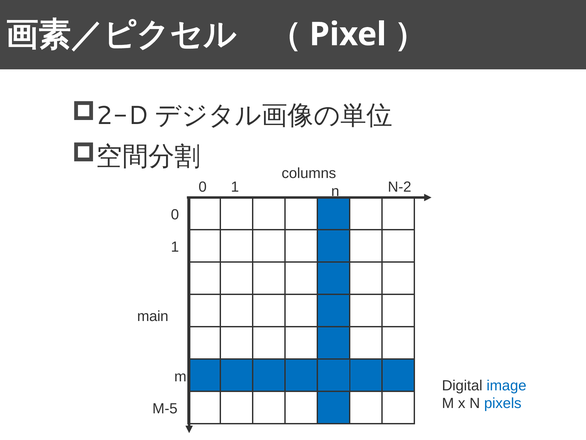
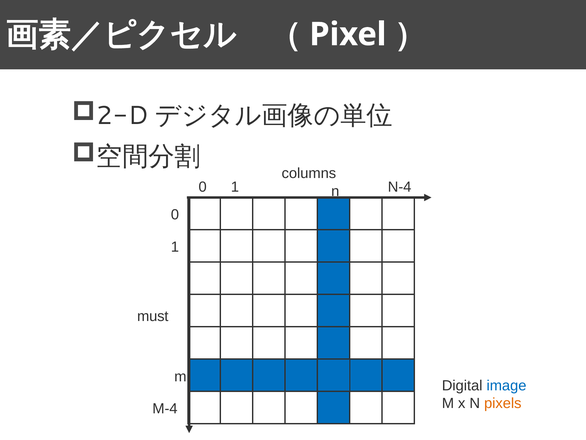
N-2: N-2 -> N-4 (400, 187)
main: main -> must (153, 316)
pixels colour: blue -> orange (503, 403)
M-5: M-5 -> M-4 (165, 408)
